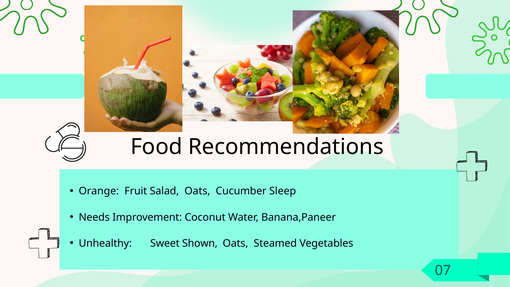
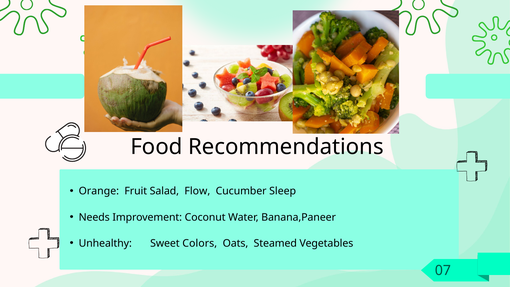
Salad Oats: Oats -> Flow (197, 191)
Shown: Shown -> Colors (200, 243)
